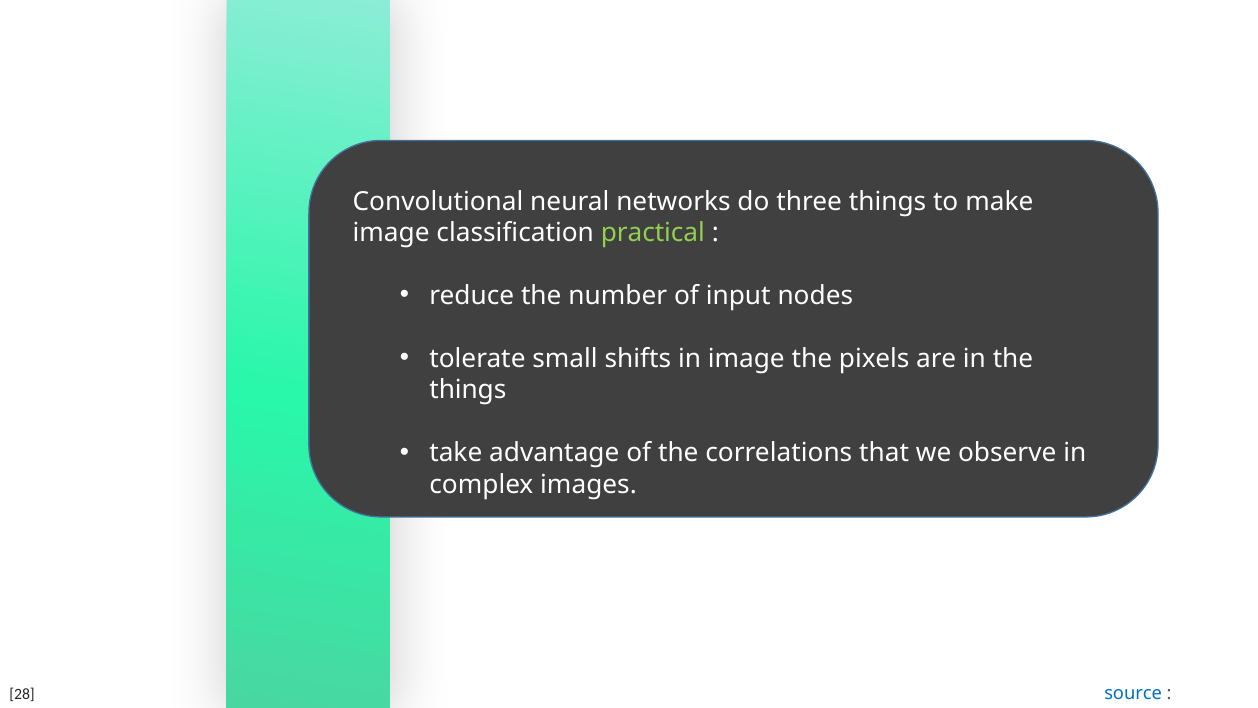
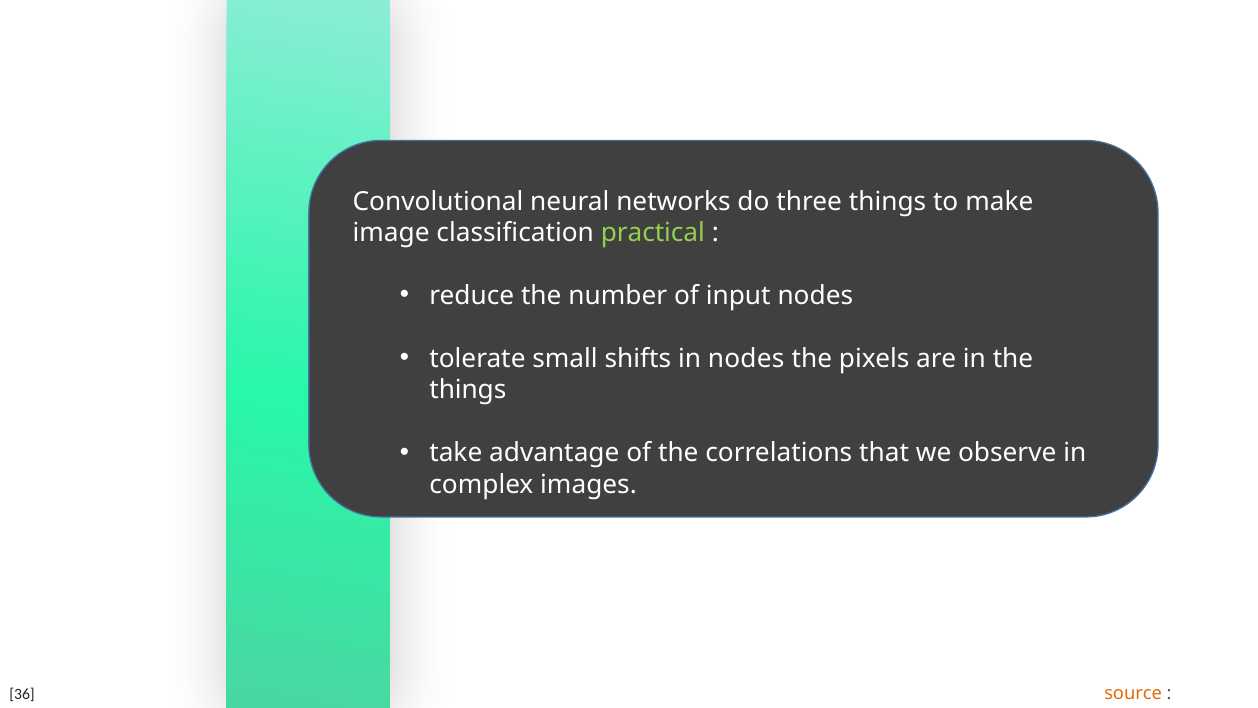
in image: image -> nodes (746, 359)
source colour: blue -> orange (1133, 693)
28: 28 -> 36 (22, 694)
